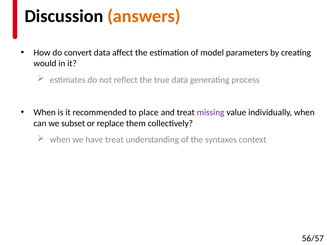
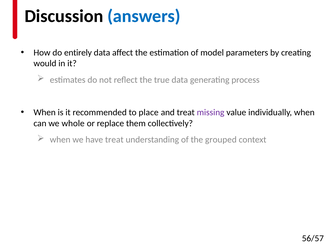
answers colour: orange -> blue (144, 16)
convert: convert -> entirely (78, 53)
subset: subset -> whole (73, 124)
syntaxes: syntaxes -> grouped (221, 140)
